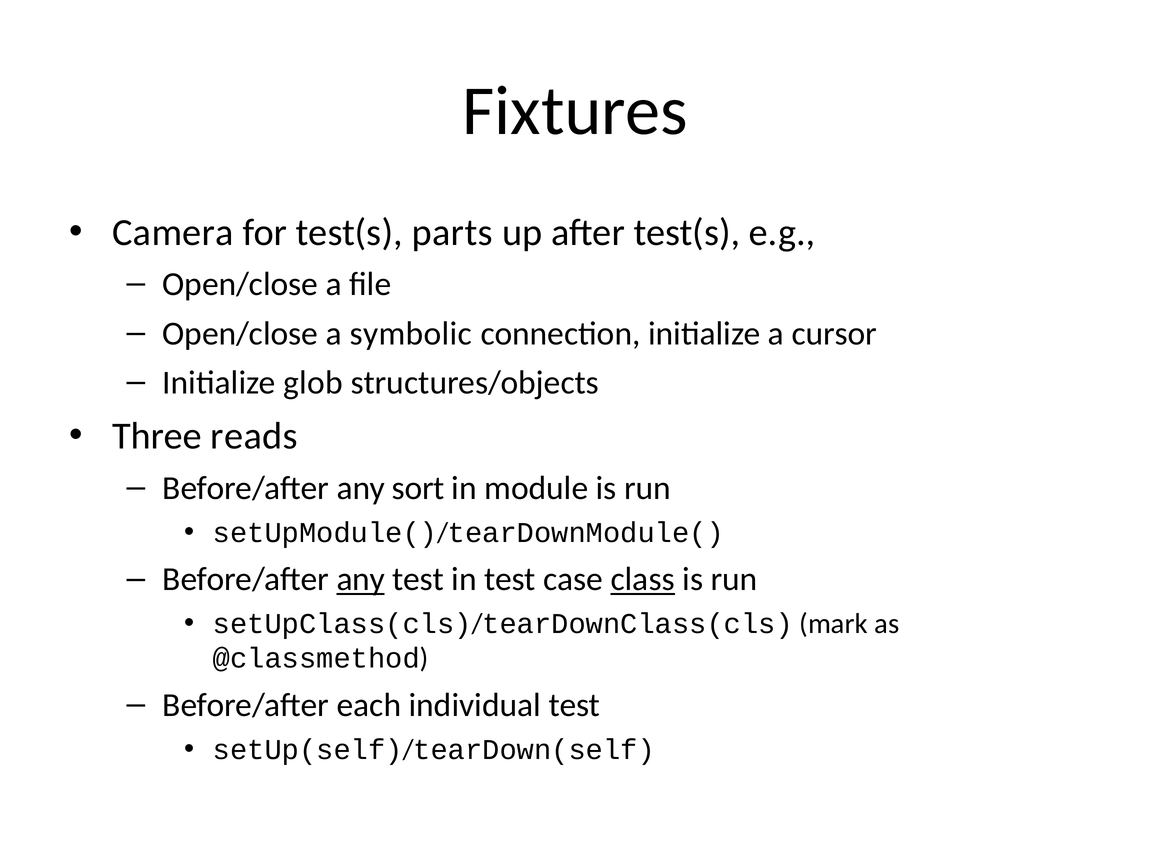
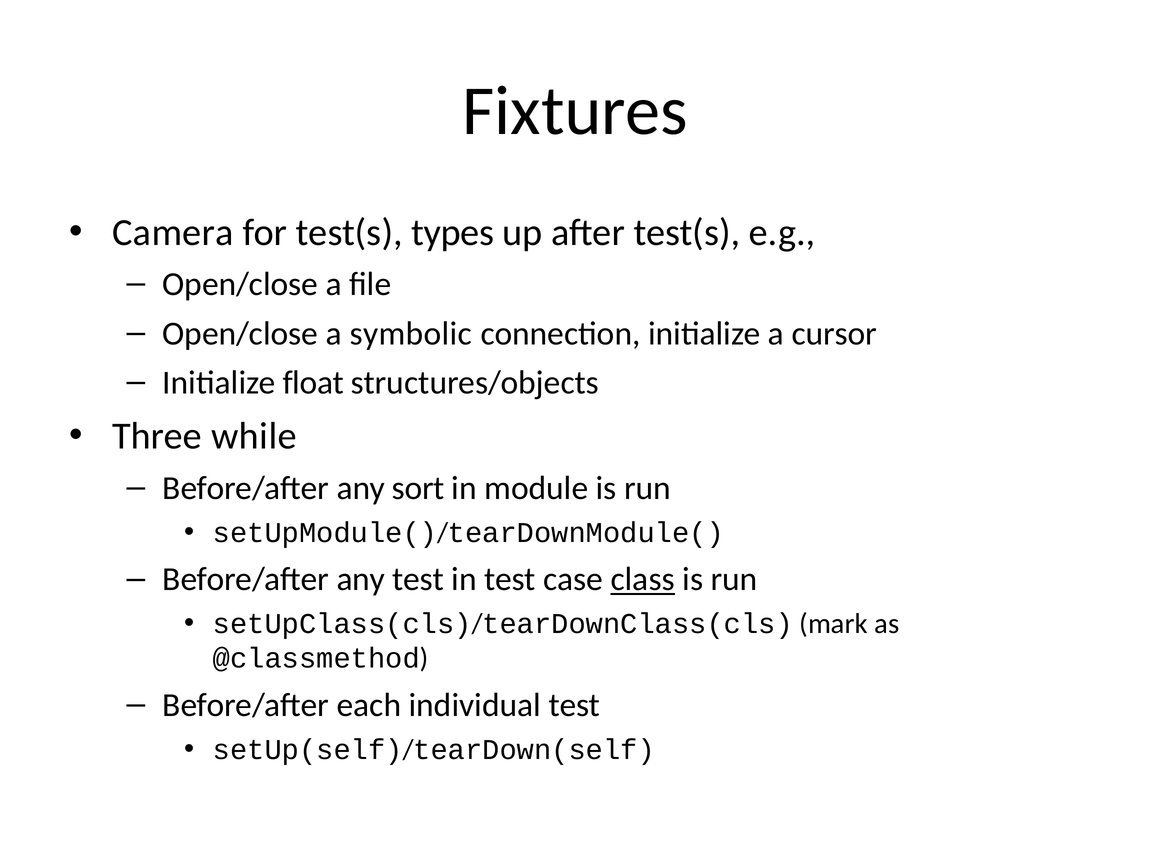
parts: parts -> types (453, 233)
glob: glob -> float (313, 383)
reads: reads -> while (254, 437)
any underline: present -> none (361, 580)
